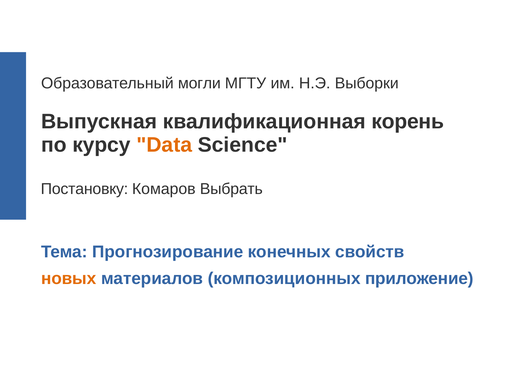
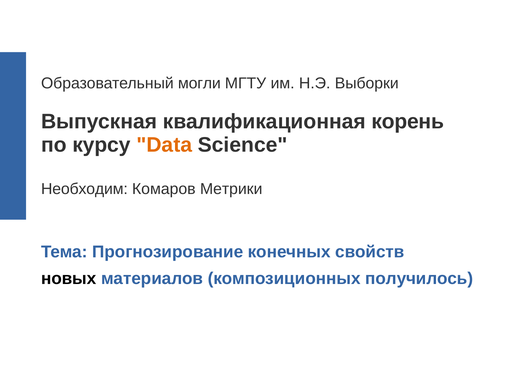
Постановку: Постановку -> Необходим (84, 189)
Выбрать: Выбрать -> Метрики (231, 189)
новых colour: orange -> black (69, 279)
приложение: приложение -> получилось (419, 279)
